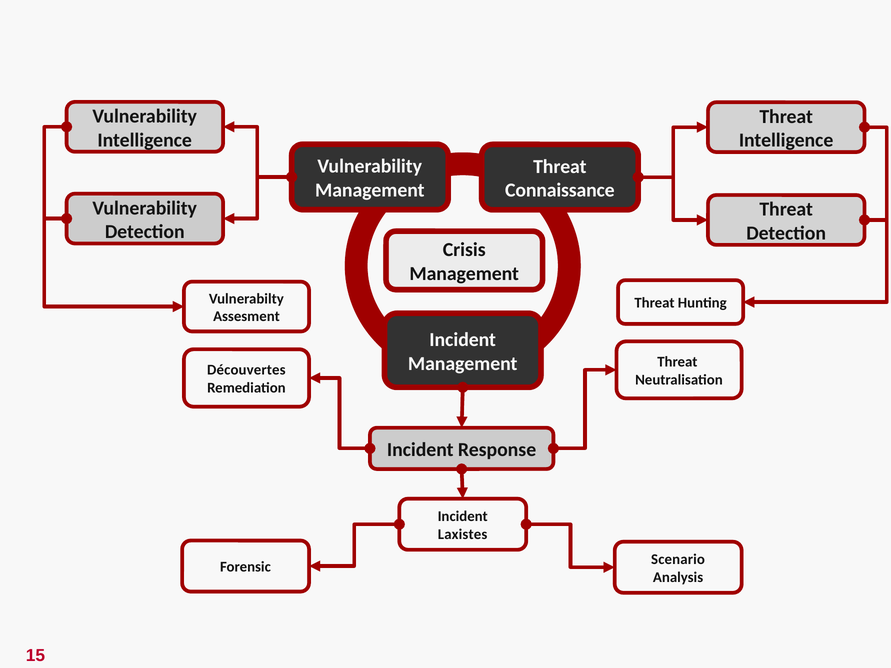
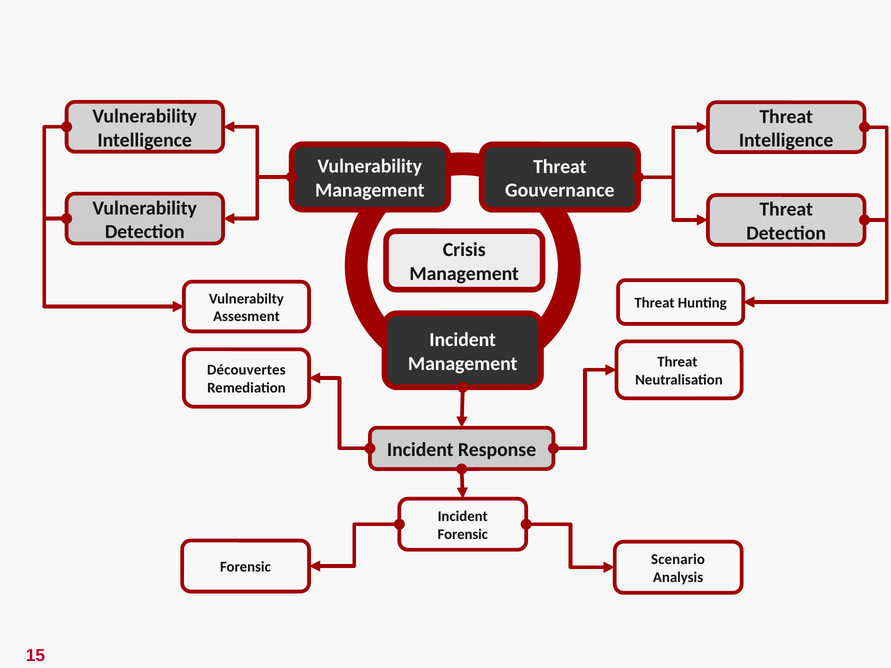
Connaissance: Connaissance -> Gouvernance (560, 190)
Laxistes: Laxistes -> Forensic (463, 534)
